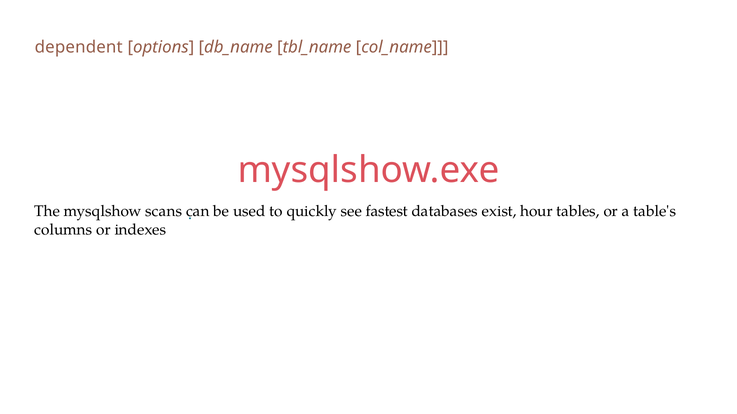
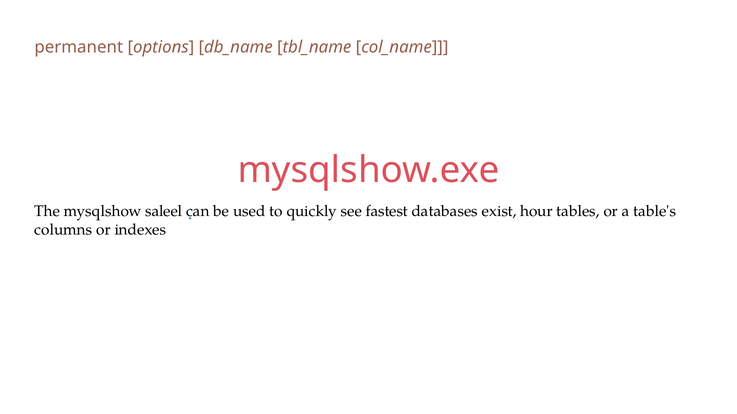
dependent: dependent -> permanent (79, 47)
scans: scans -> saleel (164, 212)
